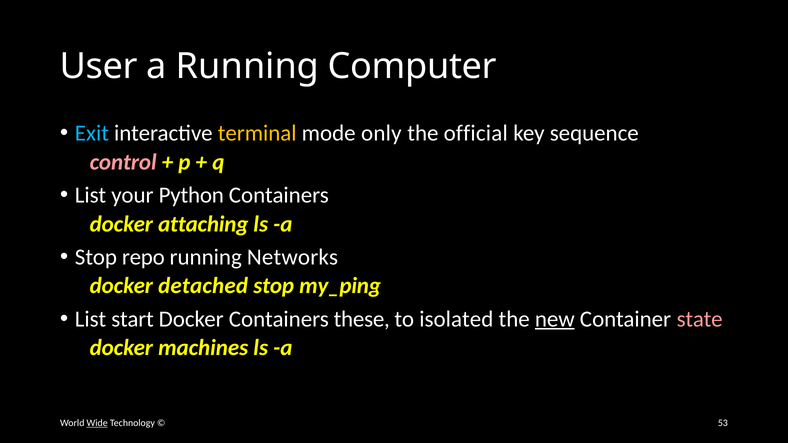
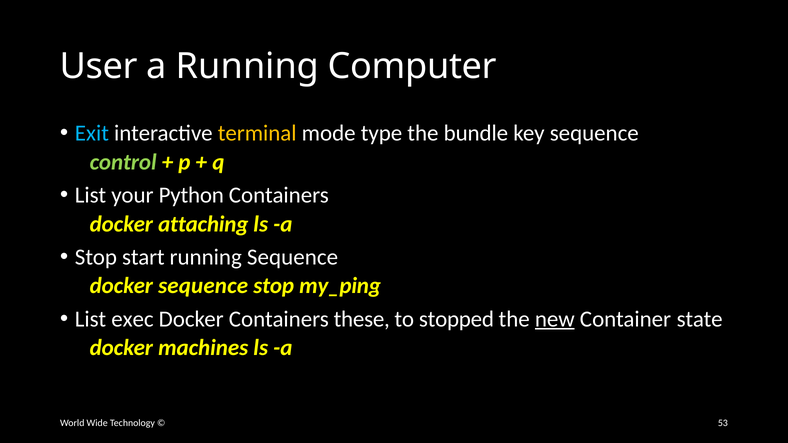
only: only -> type (381, 133)
official: official -> bundle (476, 133)
control colour: pink -> light green (123, 162)
repo: repo -> start (143, 257)
running Networks: Networks -> Sequence (293, 257)
docker detached: detached -> sequence (203, 286)
start: start -> exec (132, 319)
isolated: isolated -> stopped (456, 319)
state colour: pink -> white (700, 319)
Wide underline: present -> none (97, 423)
